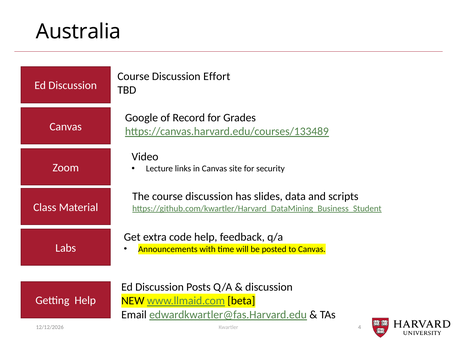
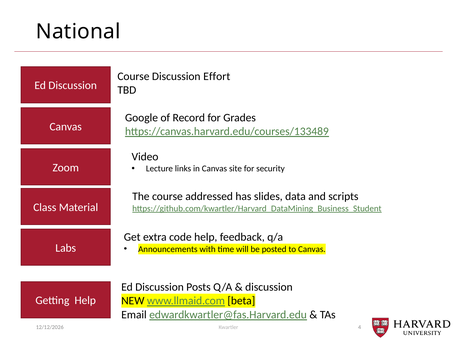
Australia: Australia -> National (78, 32)
The course discussion: discussion -> addressed (209, 196)
